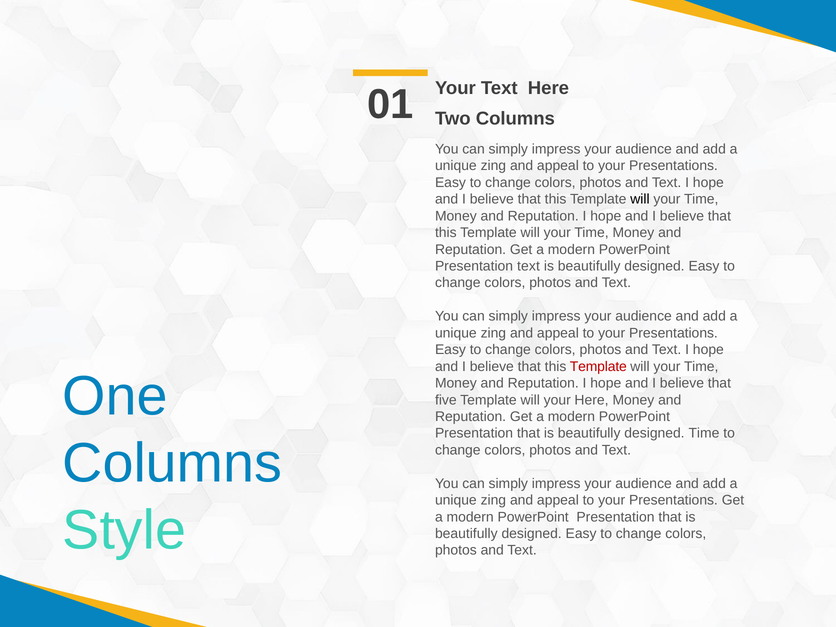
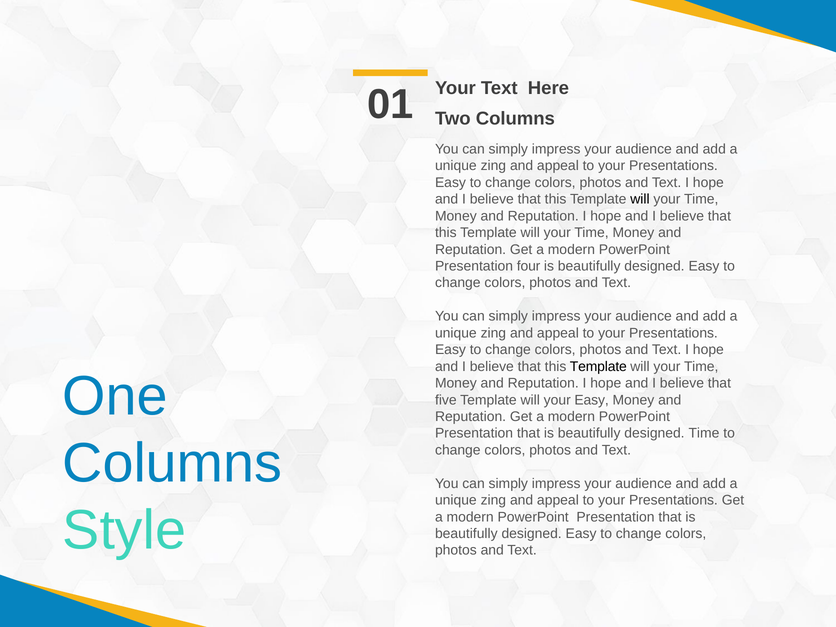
Presentation text: text -> four (529, 266)
Template colour: red -> black (598, 366)
your Here: Here -> Easy (592, 400)
